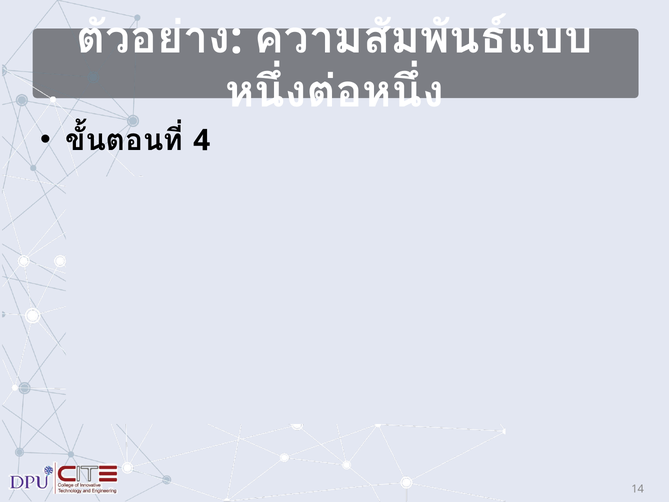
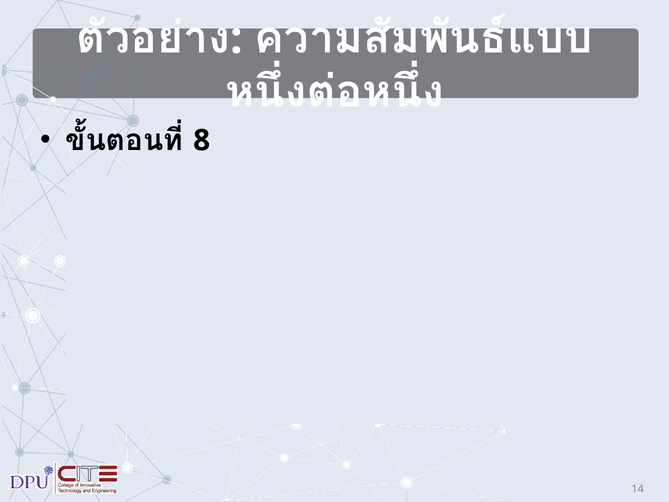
4: 4 -> 8 (202, 140)
